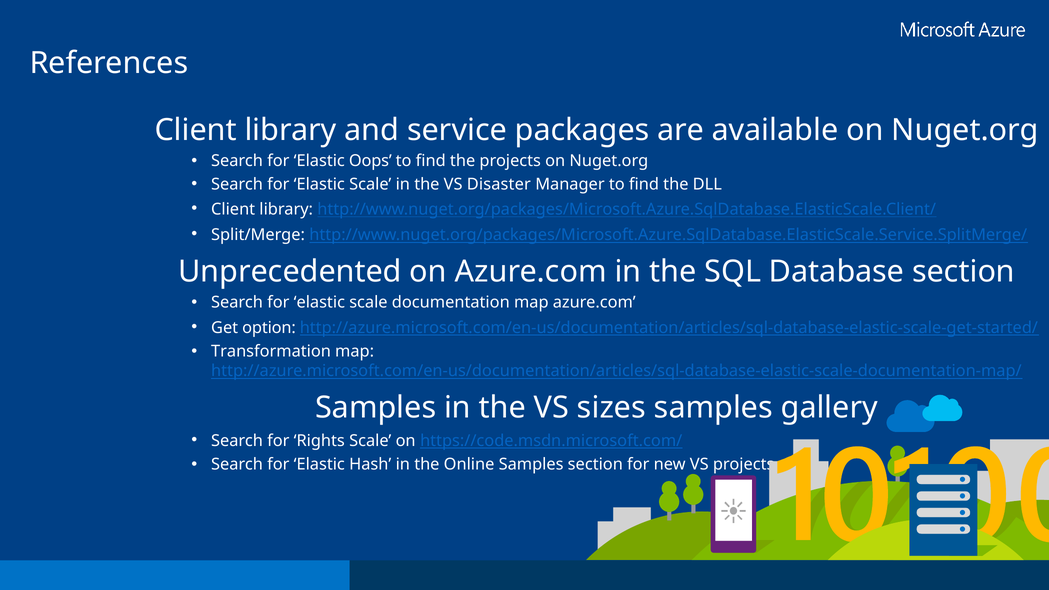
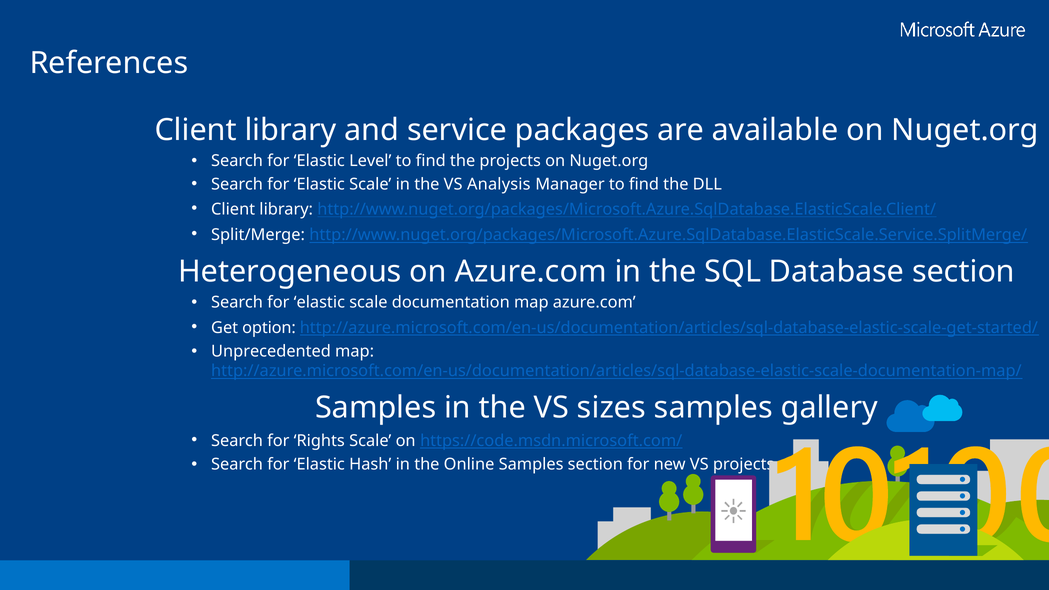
Oops: Oops -> Level (370, 161)
Disaster: Disaster -> Analysis (499, 184)
Unprecedented: Unprecedented -> Heterogeneous (290, 272)
Transformation: Transformation -> Unprecedented (271, 351)
